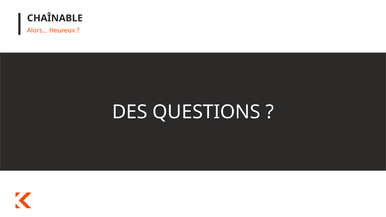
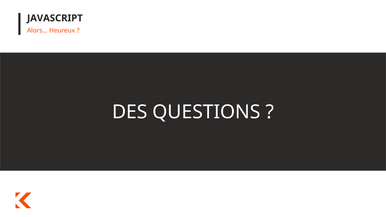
CHAÎNABLE: CHAÎNABLE -> JAVASCRIPT (55, 18)
